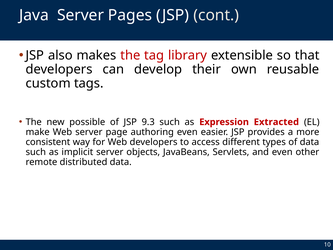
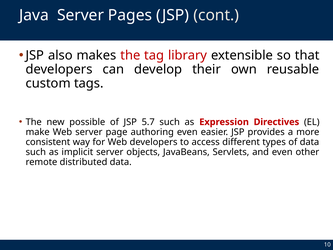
9.3: 9.3 -> 5.7 (148, 122)
Extracted: Extracted -> Directives (276, 122)
